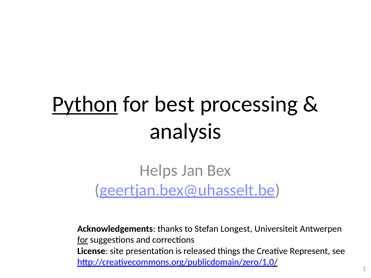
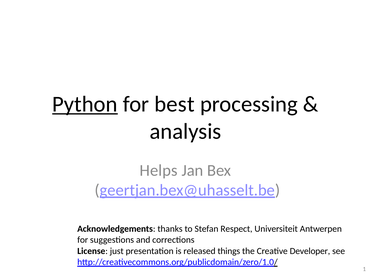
Longest: Longest -> Respect (236, 229)
for underline: present -> none (83, 240)
site: site -> just (117, 251)
Represent: Represent -> Developer (310, 251)
